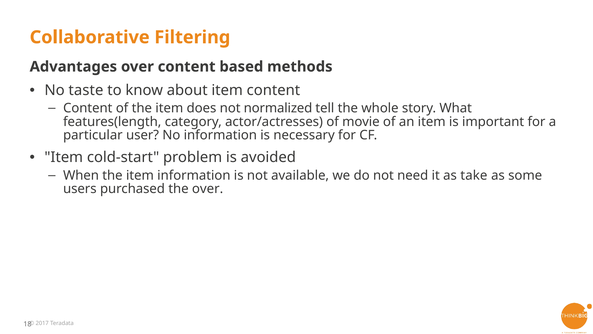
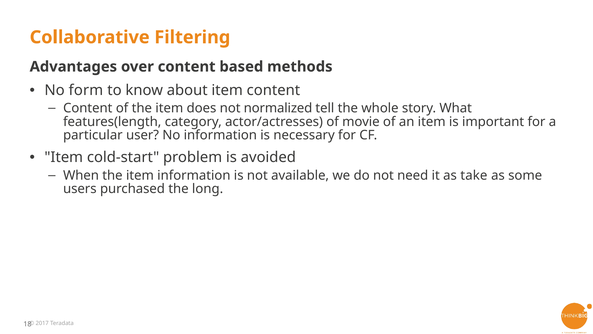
taste: taste -> form (86, 90)
the over: over -> long (208, 189)
